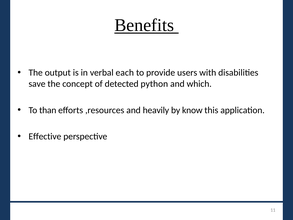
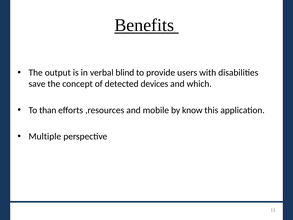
each: each -> blind (125, 73)
python: python -> devices (154, 84)
heavily: heavily -> mobile (156, 110)
Effective: Effective -> Multiple (45, 136)
